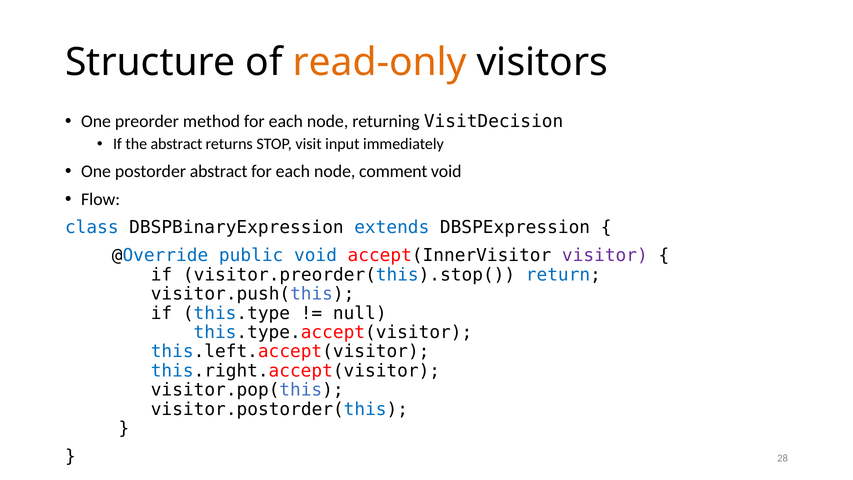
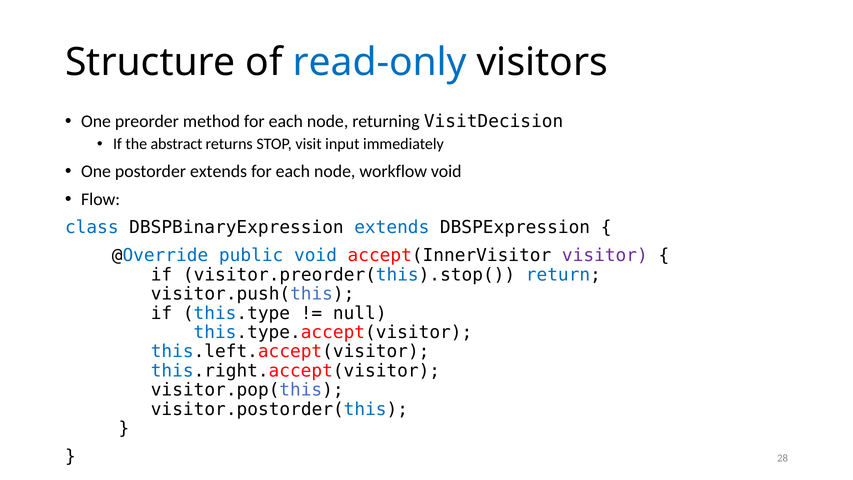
read-only colour: orange -> blue (380, 62)
postorder abstract: abstract -> extends (219, 171)
comment: comment -> workflow (393, 171)
